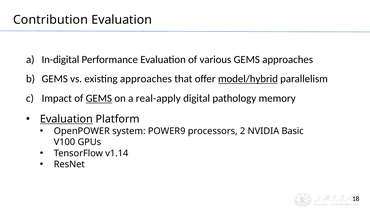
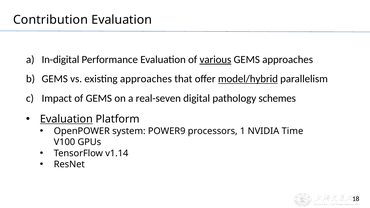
various underline: none -> present (215, 60)
GEMS underline: present -> none (99, 98)
real-apply: real-apply -> real-seven (158, 98)
memory: memory -> schemes (277, 98)
2: 2 -> 1 (243, 131)
Basic: Basic -> Time (292, 131)
